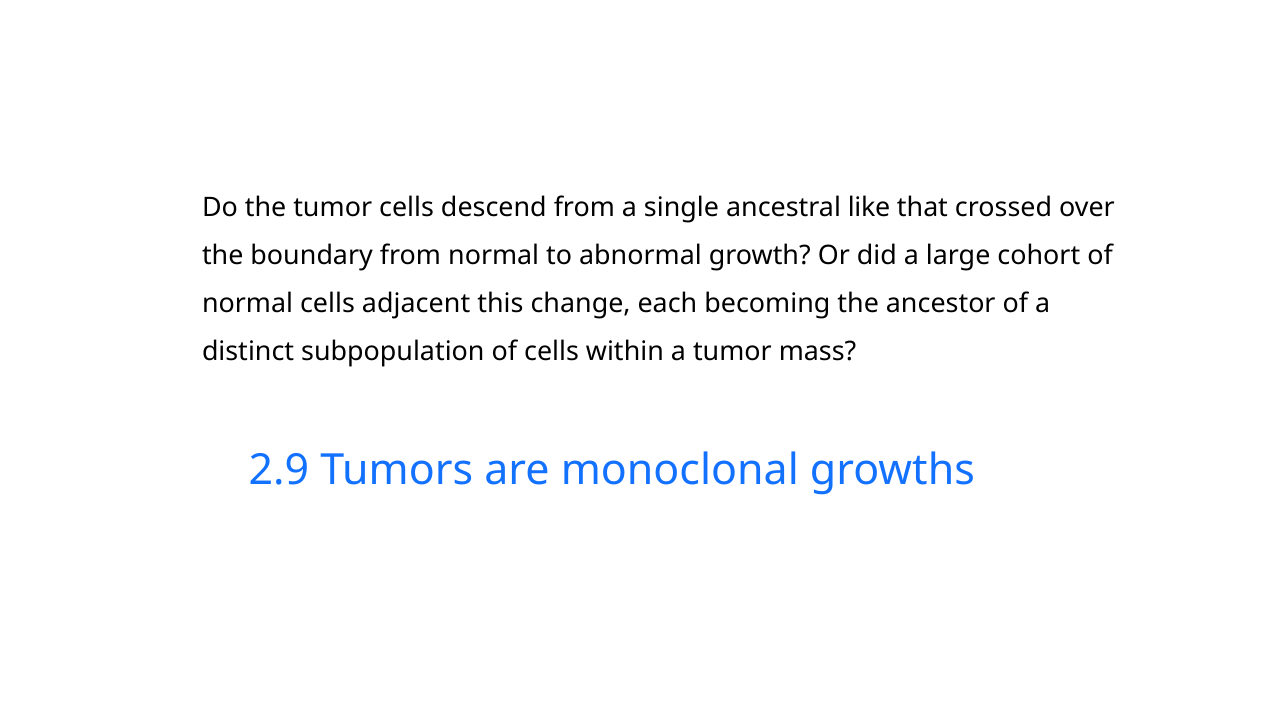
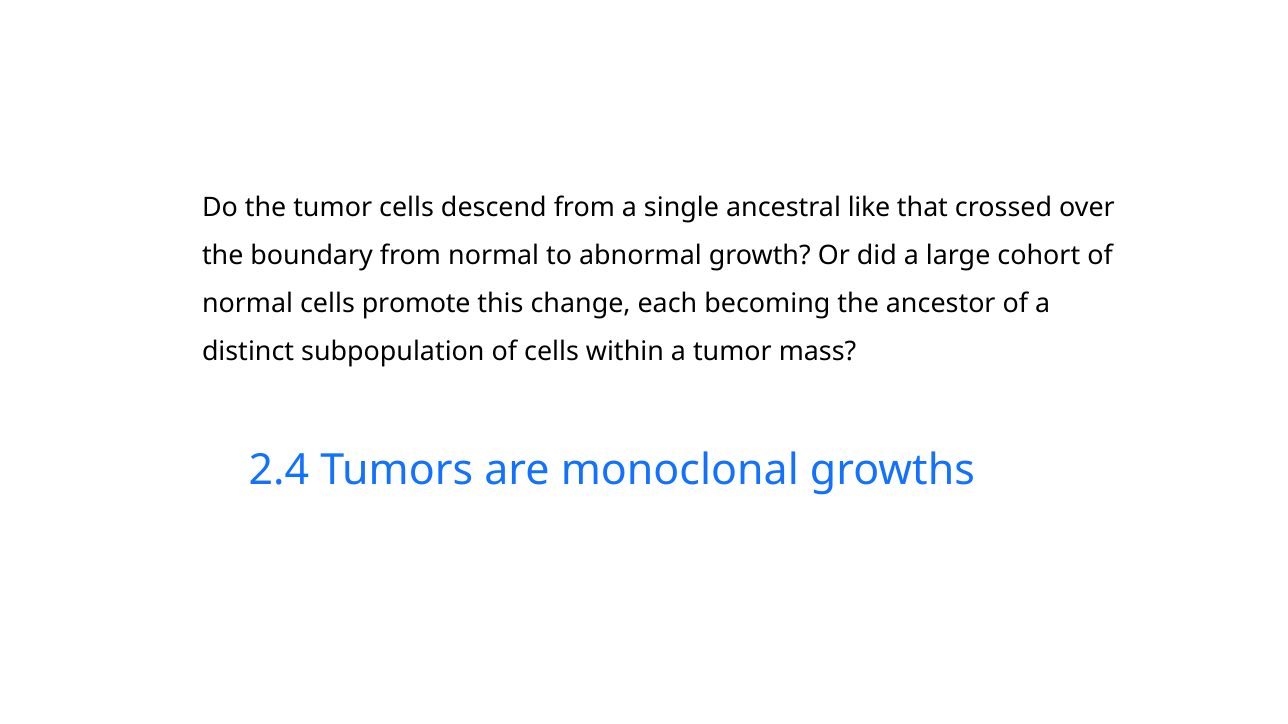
adjacent: adjacent -> promote (416, 304)
2.9: 2.9 -> 2.4 (279, 470)
